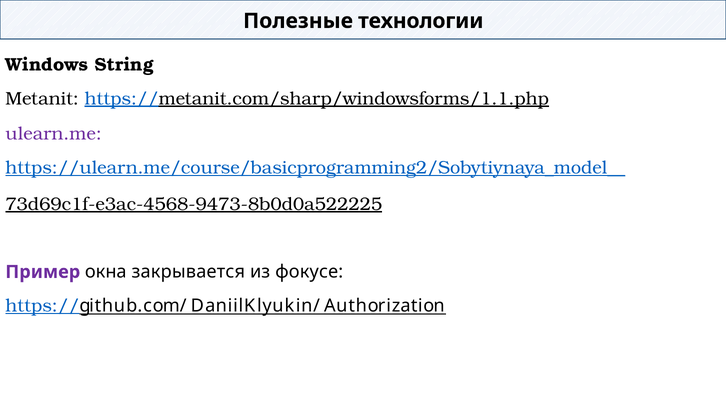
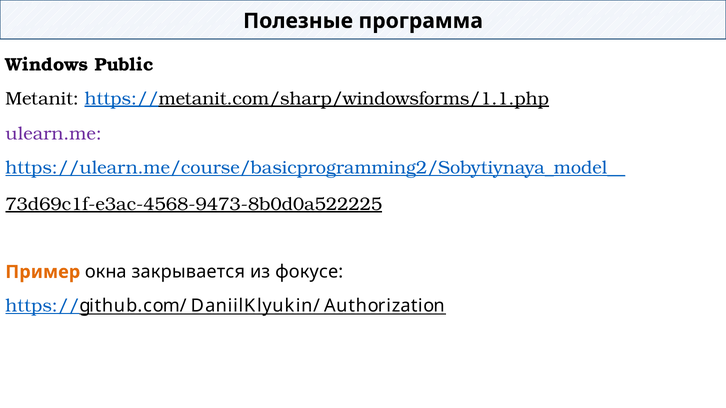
технологии: технологии -> программа (421, 21)
String: String -> Public (124, 65)
Пример colour: purple -> orange (43, 272)
